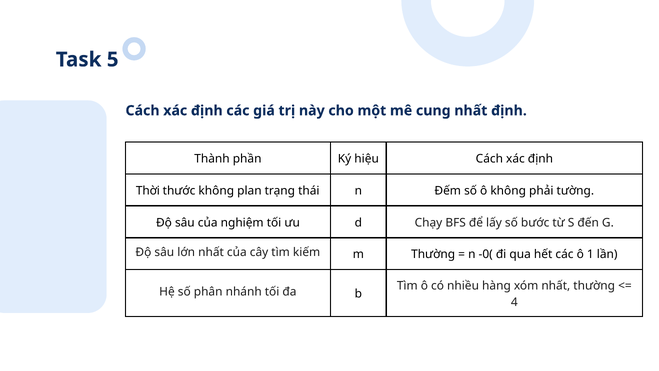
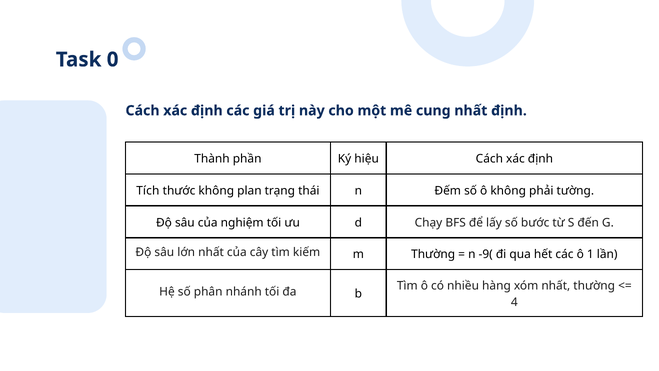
5: 5 -> 0 (113, 60)
Thời: Thời -> Tích (148, 191)
-0(: -0( -> -9( (486, 254)
